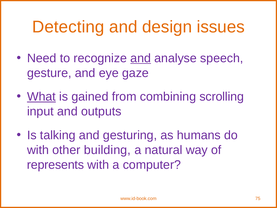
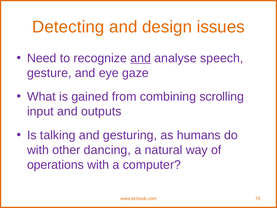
What underline: present -> none (41, 97)
building: building -> dancing (107, 150)
represents: represents -> operations (55, 165)
